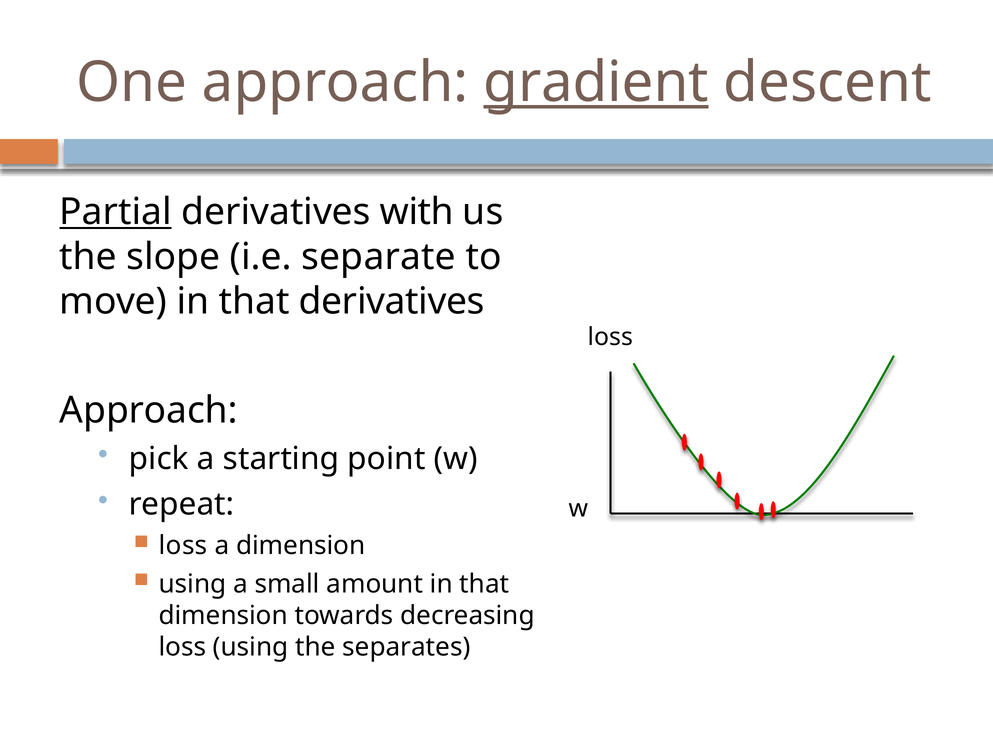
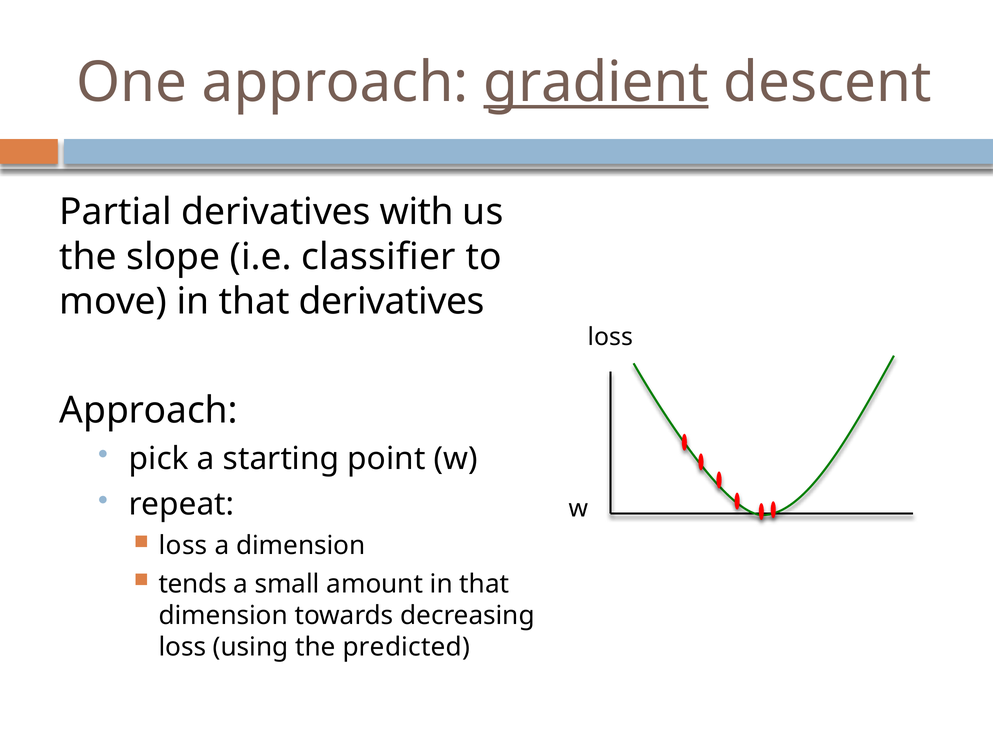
Partial underline: present -> none (116, 212)
separate: separate -> classifier (379, 257)
using: using -> tends (193, 584)
separates: separates -> predicted (406, 647)
